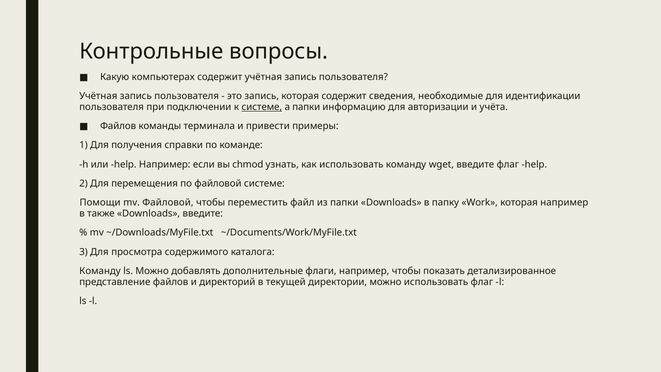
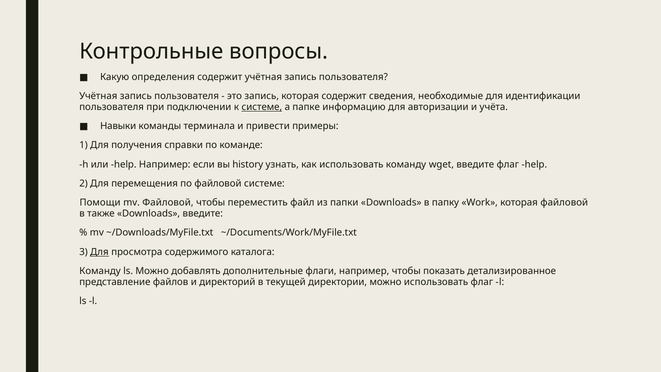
компьютерах: компьютерах -> определения (163, 77)
а папки: папки -> папке (306, 107)
Файлов: Файлов -> Навыки (118, 126)
chmod: chmod -> history (248, 164)
которая например: например -> файловой (564, 203)
Для underline: none -> present (99, 252)
